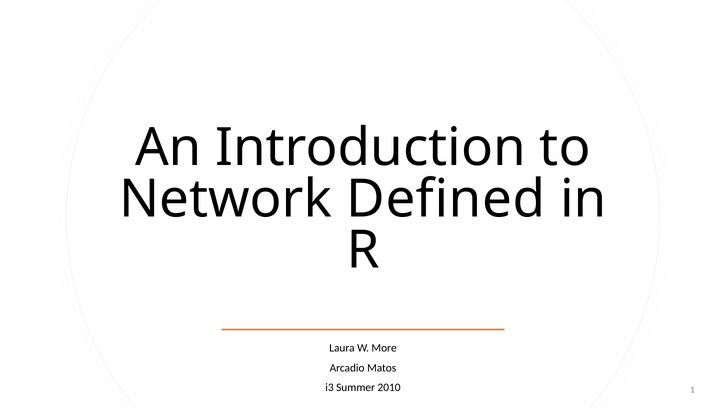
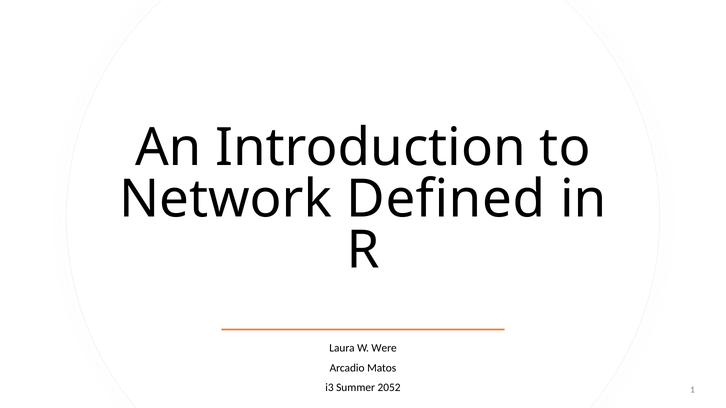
More: More -> Were (384, 348)
2010: 2010 -> 2052 (389, 388)
